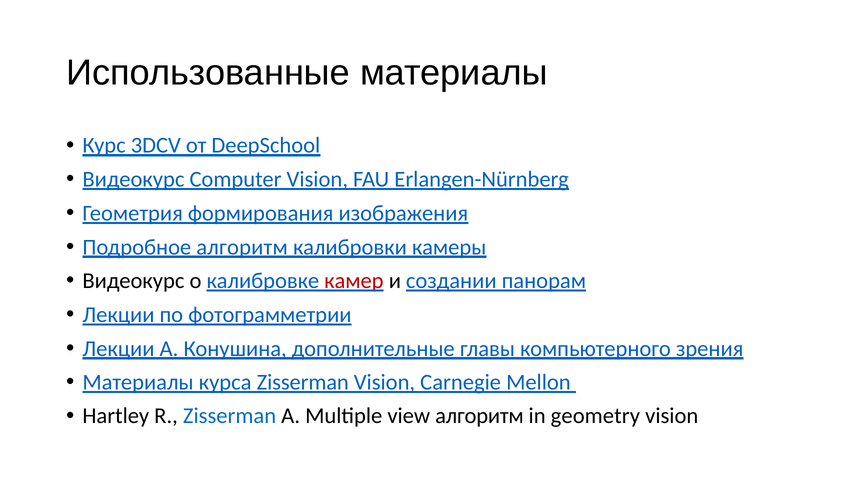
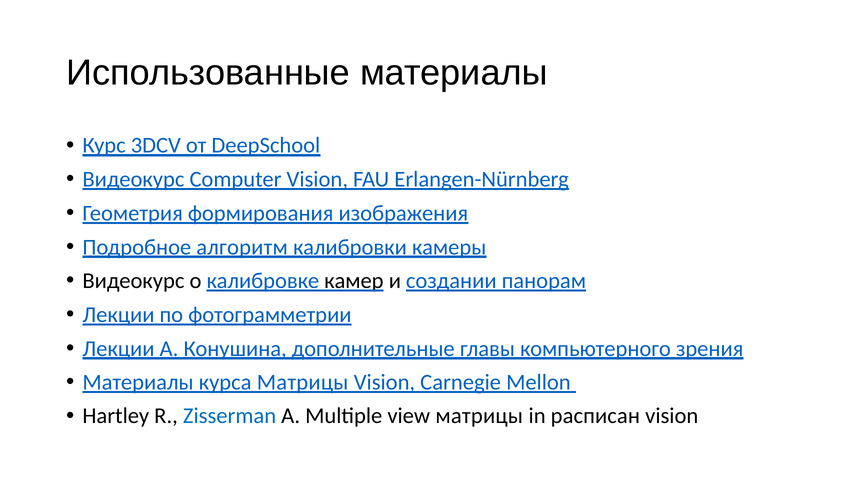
камер colour: red -> black (354, 281)
курса Zisserman: Zisserman -> Матрицы (303, 383)
view алгоритм: алгоритм -> матрицы (479, 416)
geometry: geometry -> расписан (595, 416)
